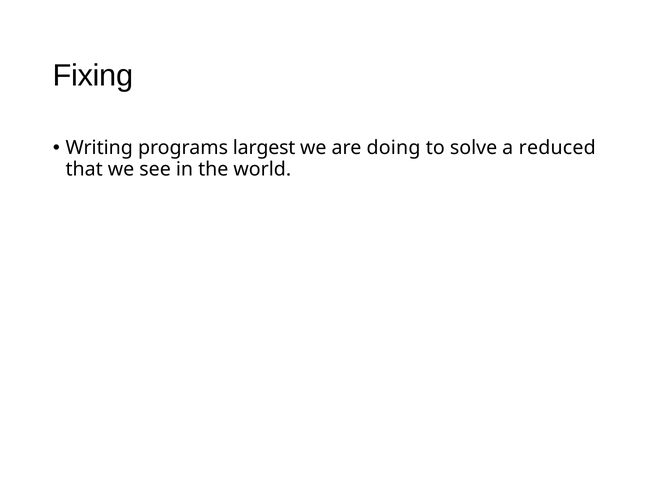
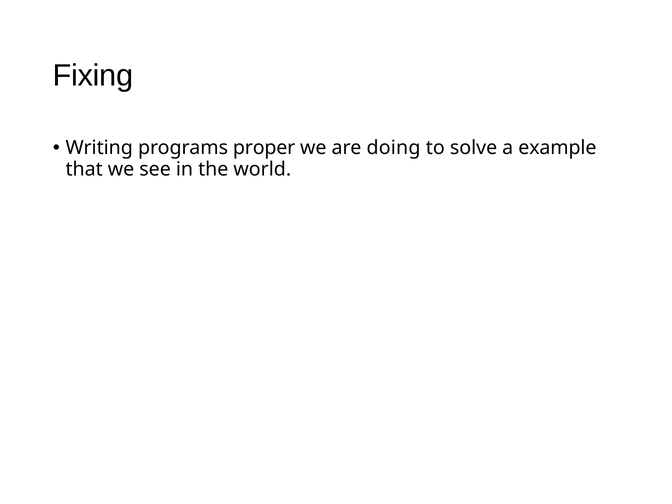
largest: largest -> proper (264, 148)
reduced: reduced -> example (557, 148)
